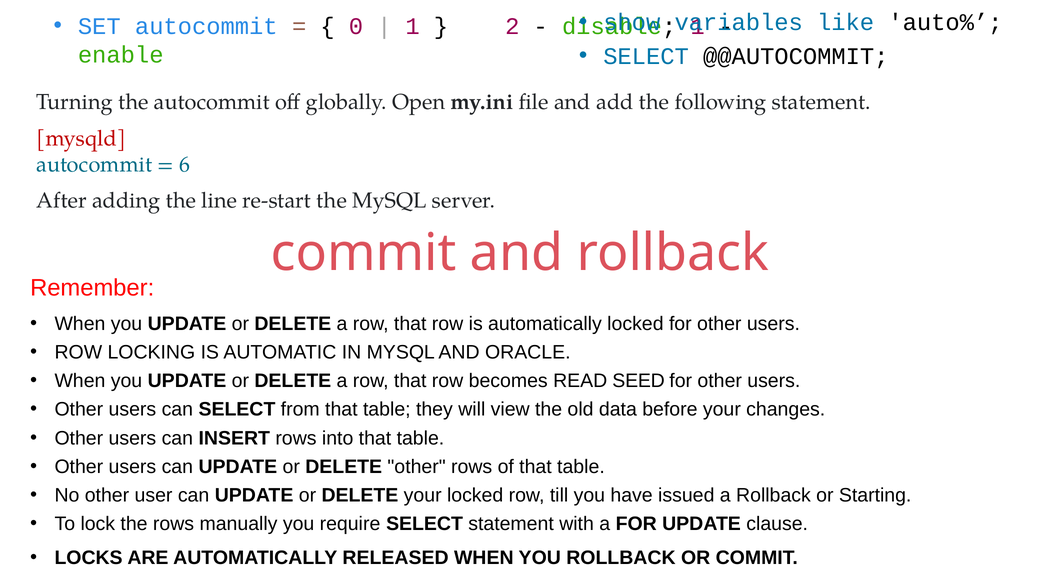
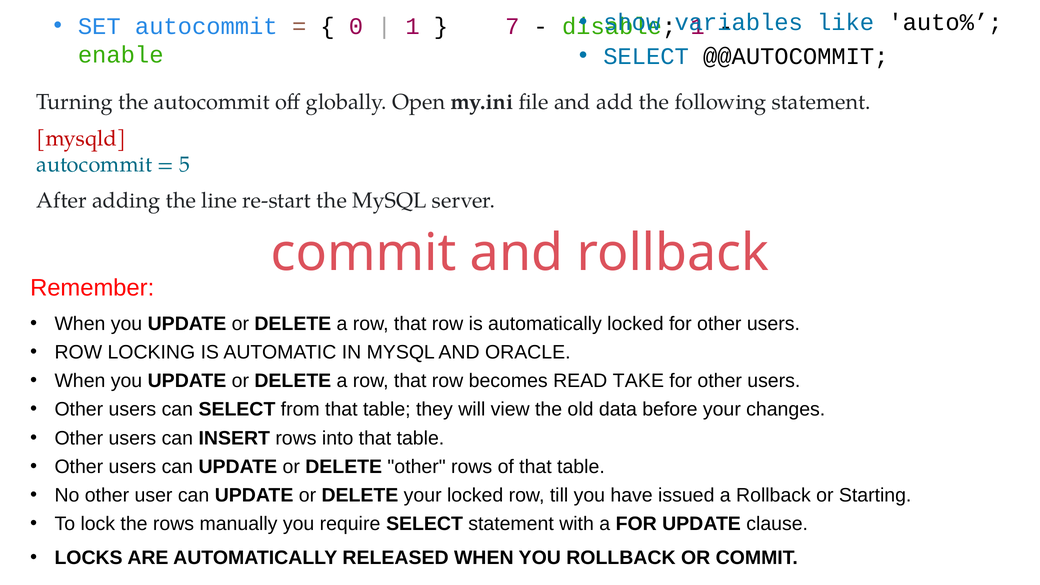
2: 2 -> 7 (512, 26)
6: 6 -> 5 (185, 164)
SEED: SEED -> TAKE (638, 381)
